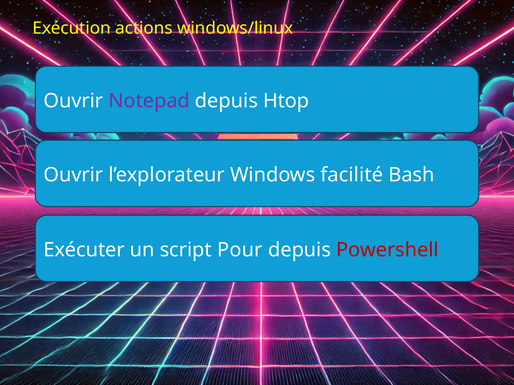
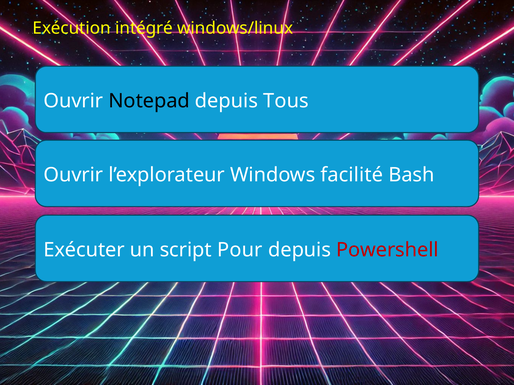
actions: actions -> intégré (144, 28)
Notepad colour: purple -> black (149, 101)
Htop: Htop -> Tous (286, 101)
